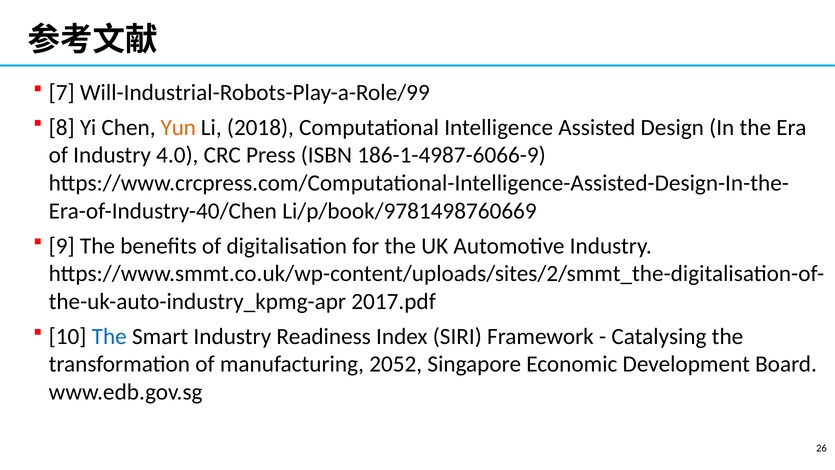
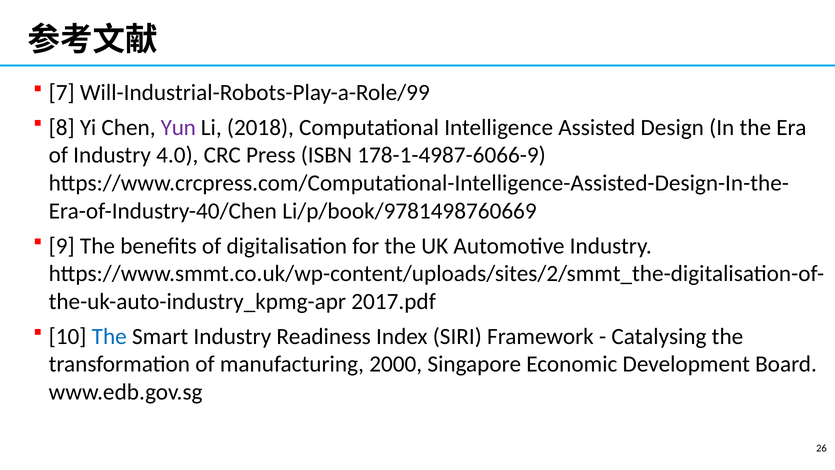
Yun colour: orange -> purple (178, 127)
186-1-4987-6066-9: 186-1-4987-6066-9 -> 178-1-4987-6066-9 (451, 155)
2052: 2052 -> 2000 (396, 364)
